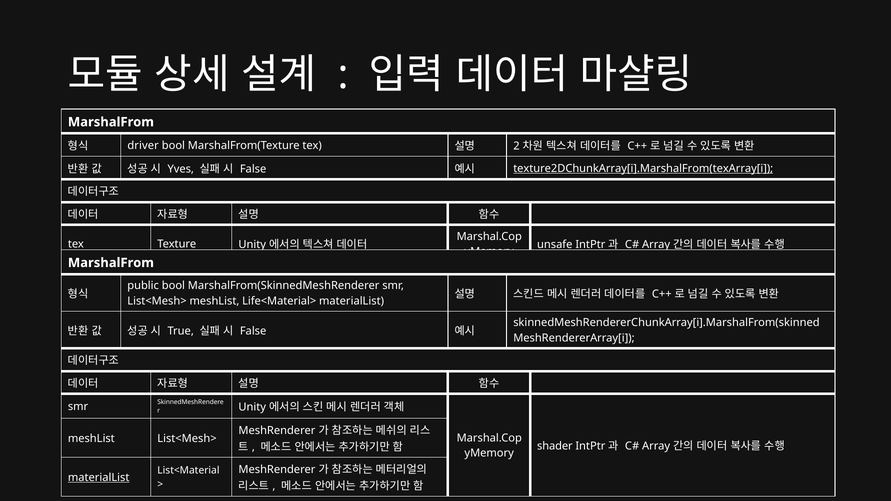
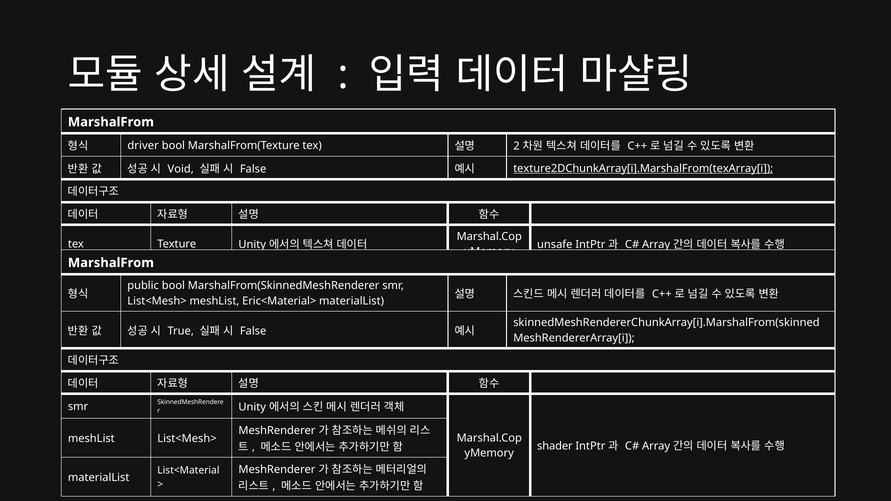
Yves: Yves -> Void (181, 169)
Life<Material>: Life<Material> -> Eric<Material> (279, 301)
materialList underline: present -> none (99, 478)
